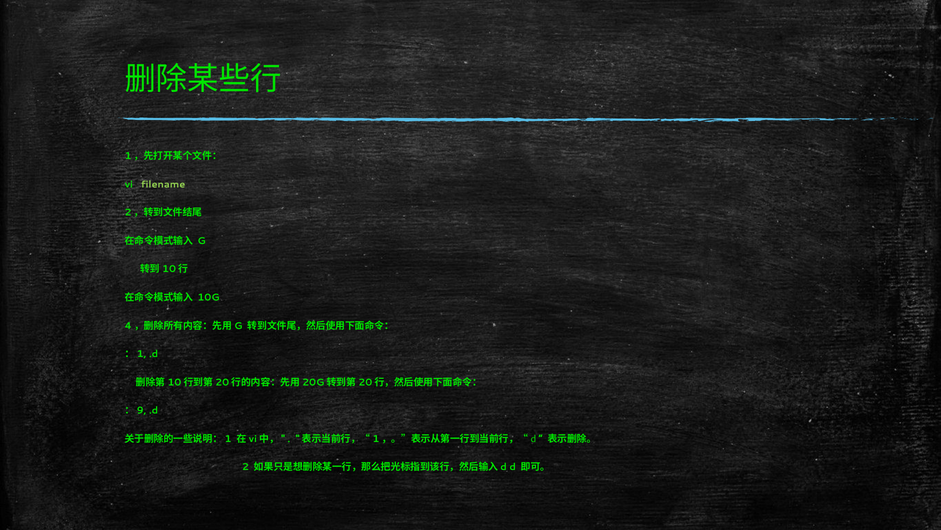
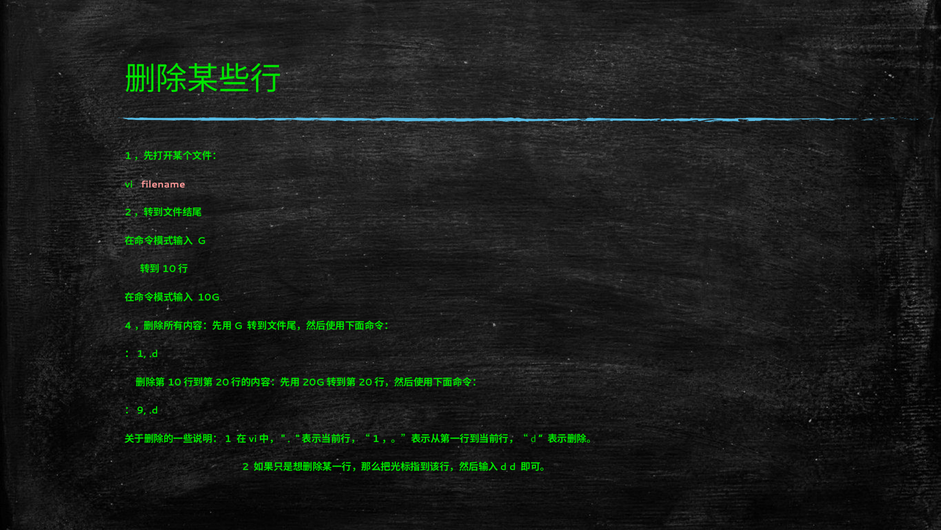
filename colour: light green -> pink (163, 184)
